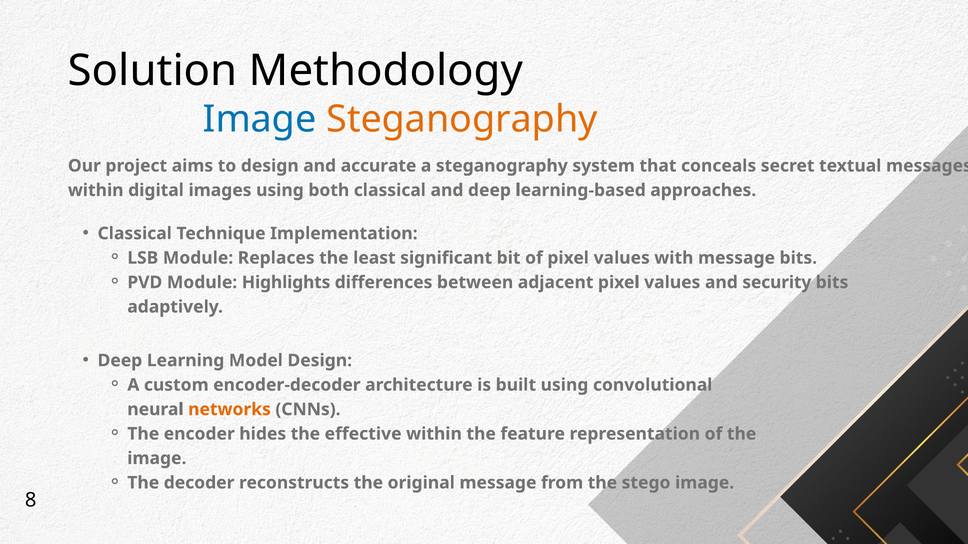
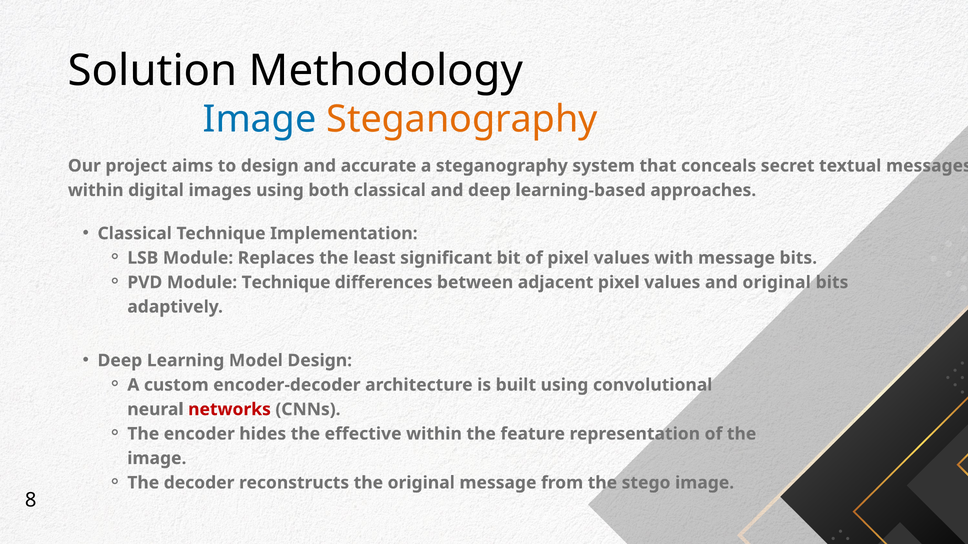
Module Highlights: Highlights -> Technique (286, 283)
and security: security -> original (777, 283)
networks colour: orange -> red (229, 410)
